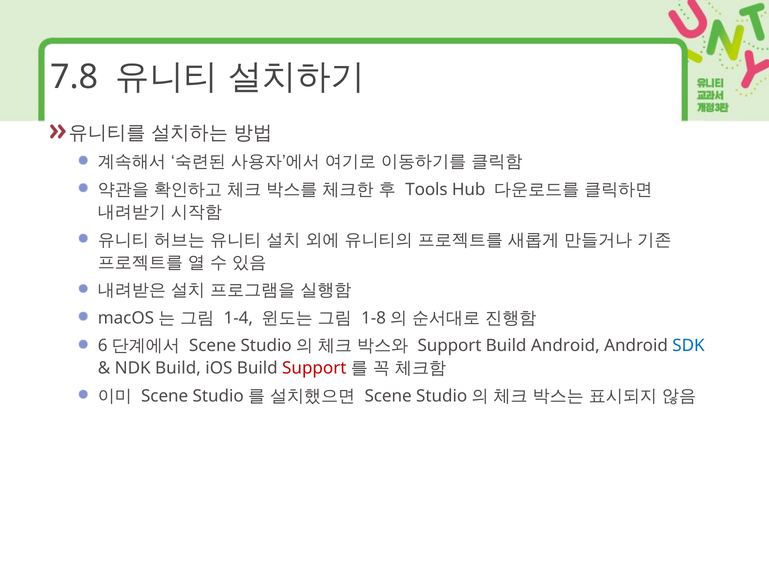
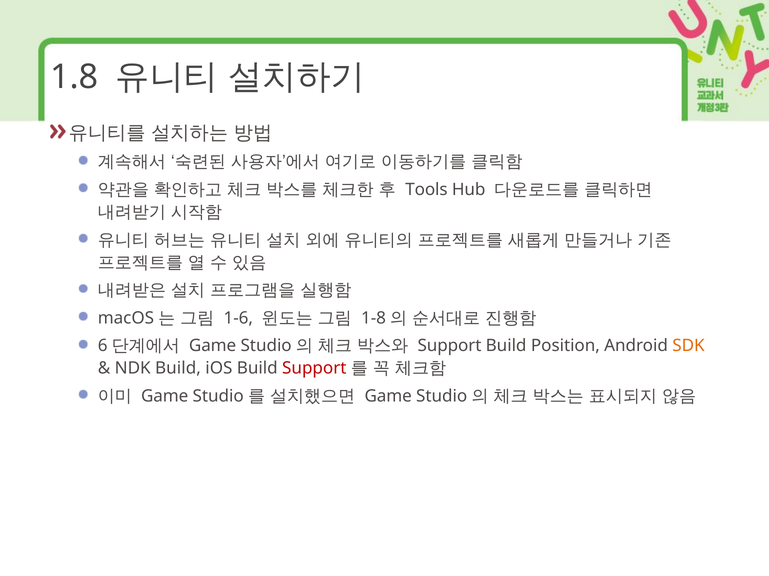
7.8: 7.8 -> 1.8 (74, 77)
1-4: 1-4 -> 1-6 (238, 318)
Scene: Scene -> Game (213, 346)
Build Android: Android -> Position (565, 346)
SDK colour: blue -> orange (688, 346)
Scene: Scene -> Game (165, 397)
Scene: Scene -> Game (388, 397)
